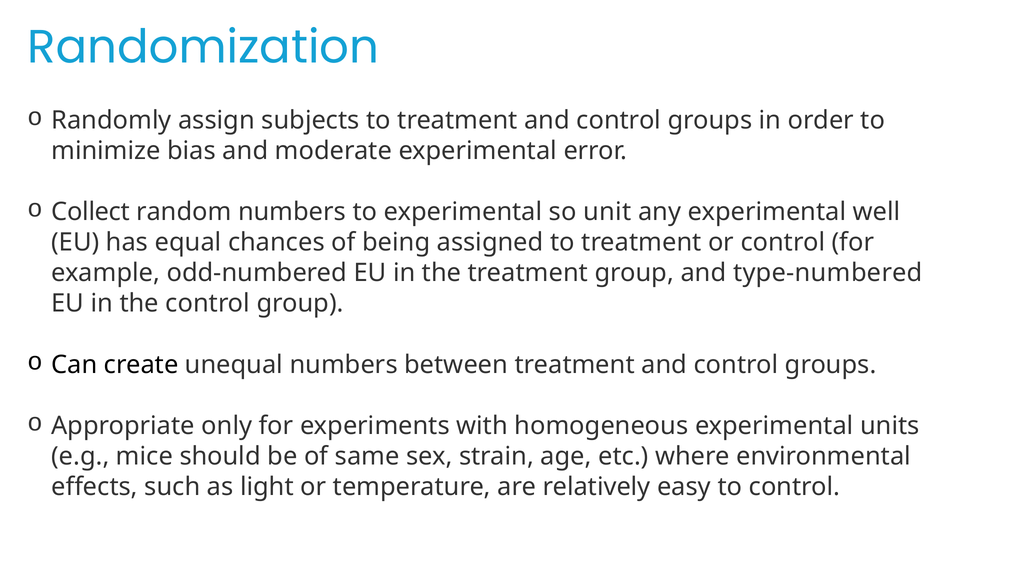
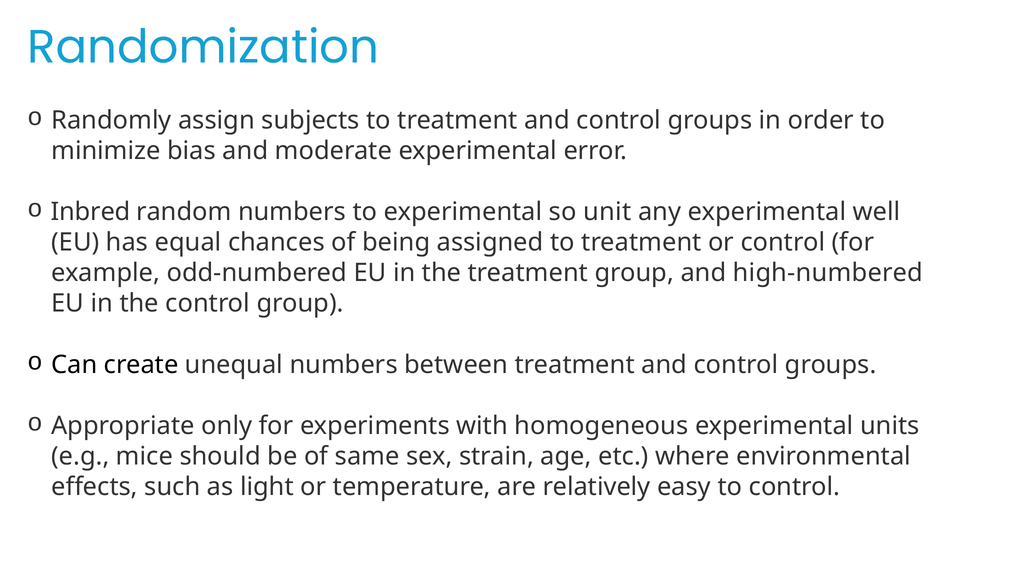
Collect: Collect -> Inbred (91, 212)
type-numbered: type-numbered -> high-numbered (828, 273)
